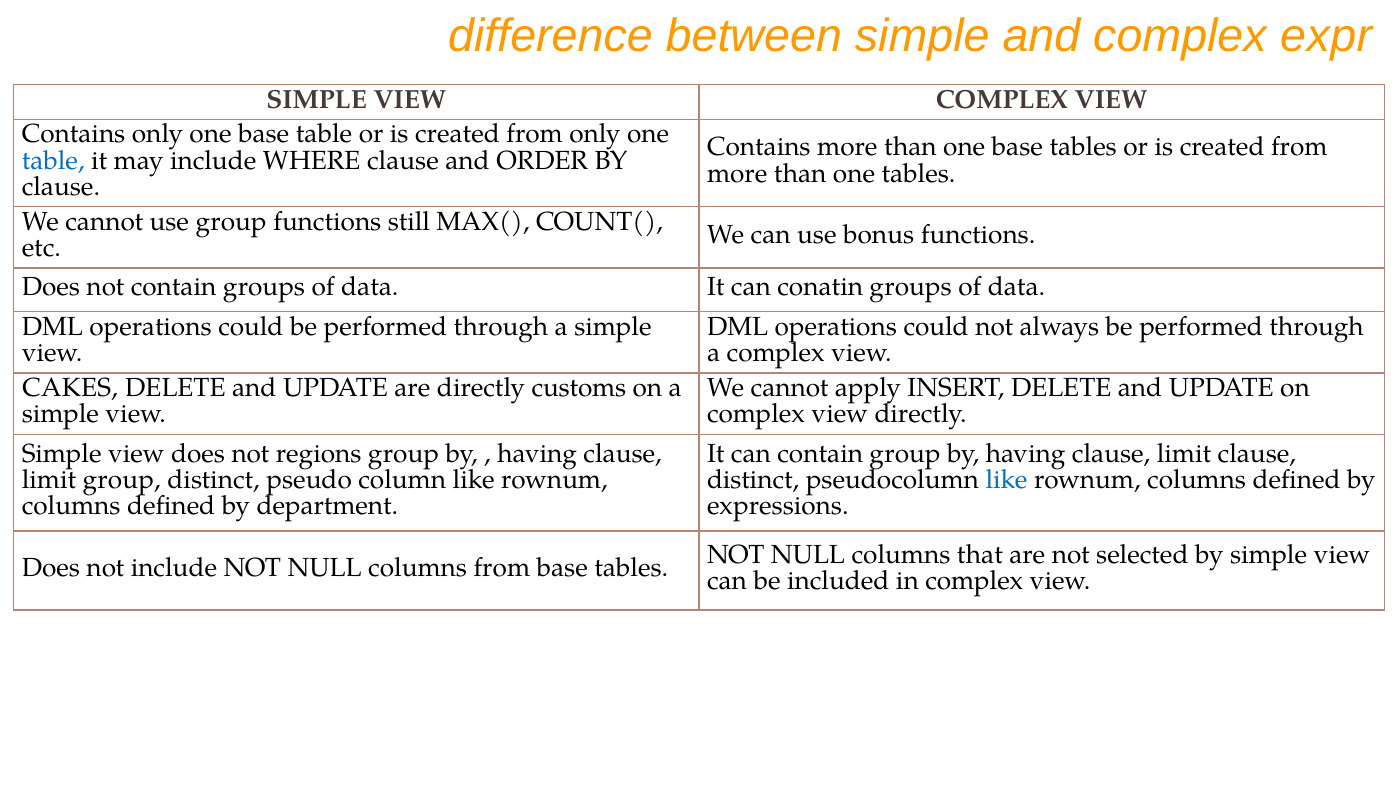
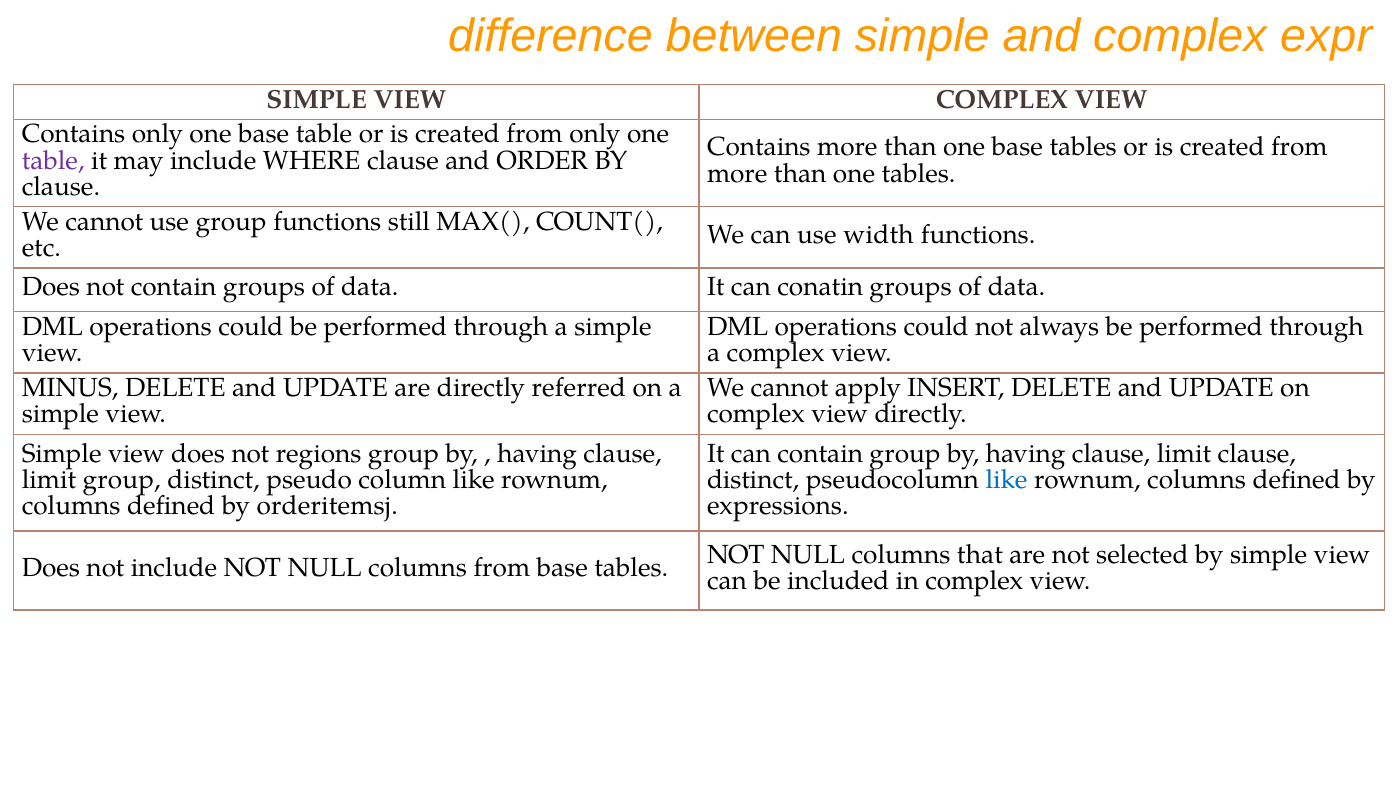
table colour: blue -> purple (53, 160)
bonus: bonus -> width (879, 235)
CAKES: CAKES -> MINUS (70, 388)
customs: customs -> referred (579, 388)
department: department -> orderitemsj (327, 506)
